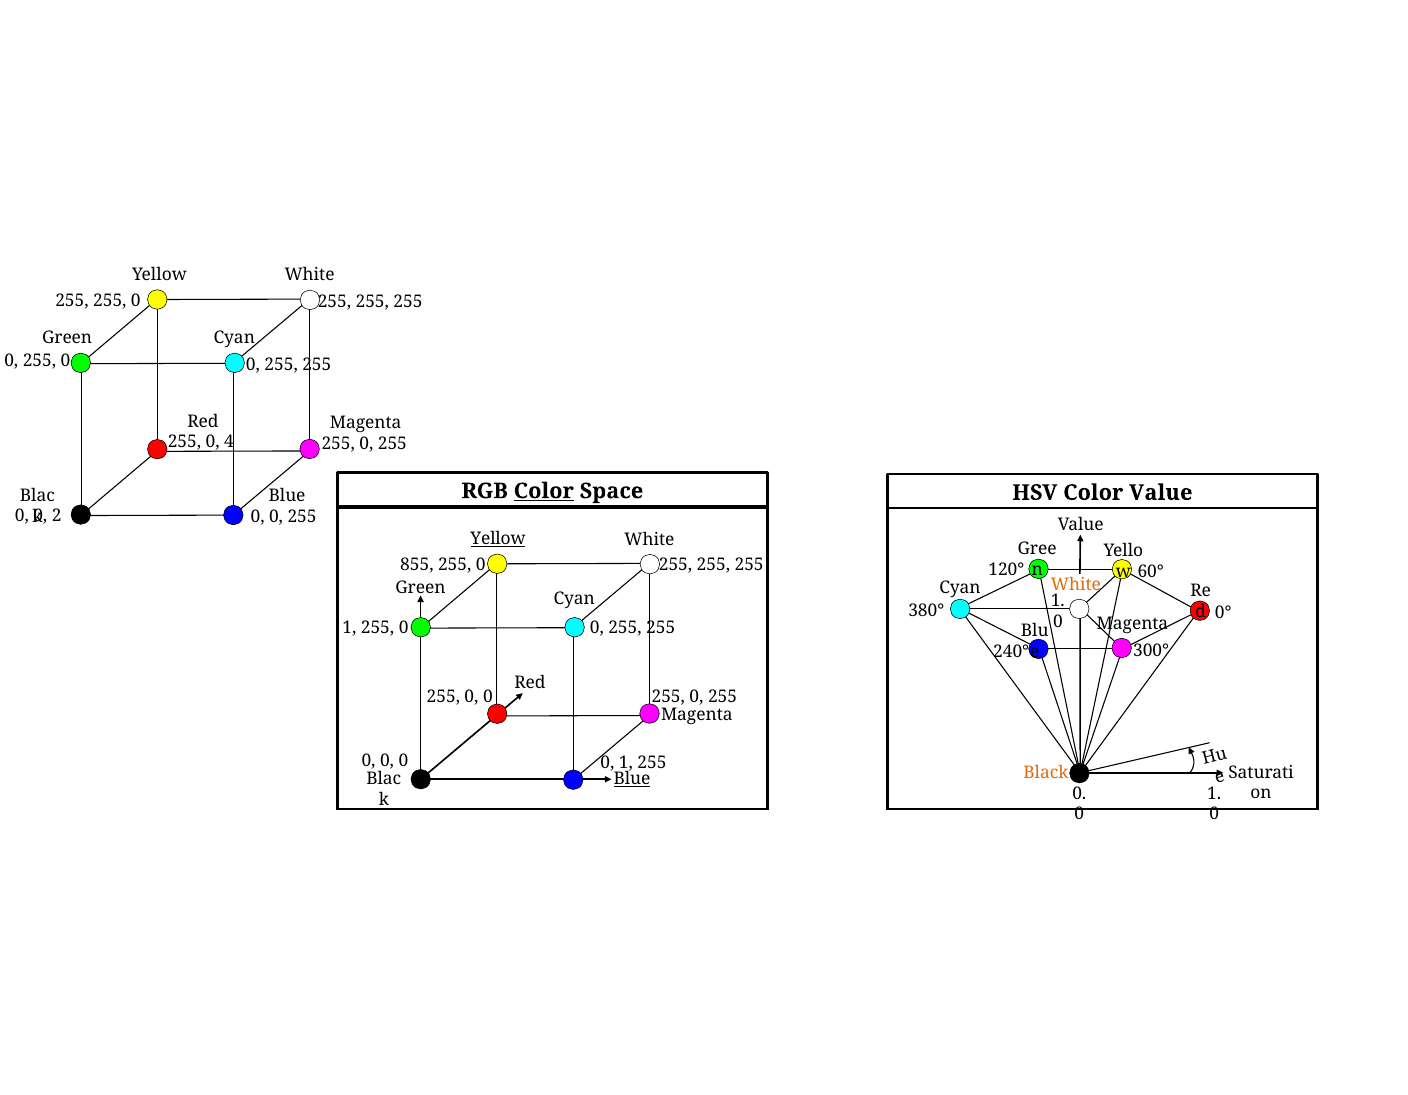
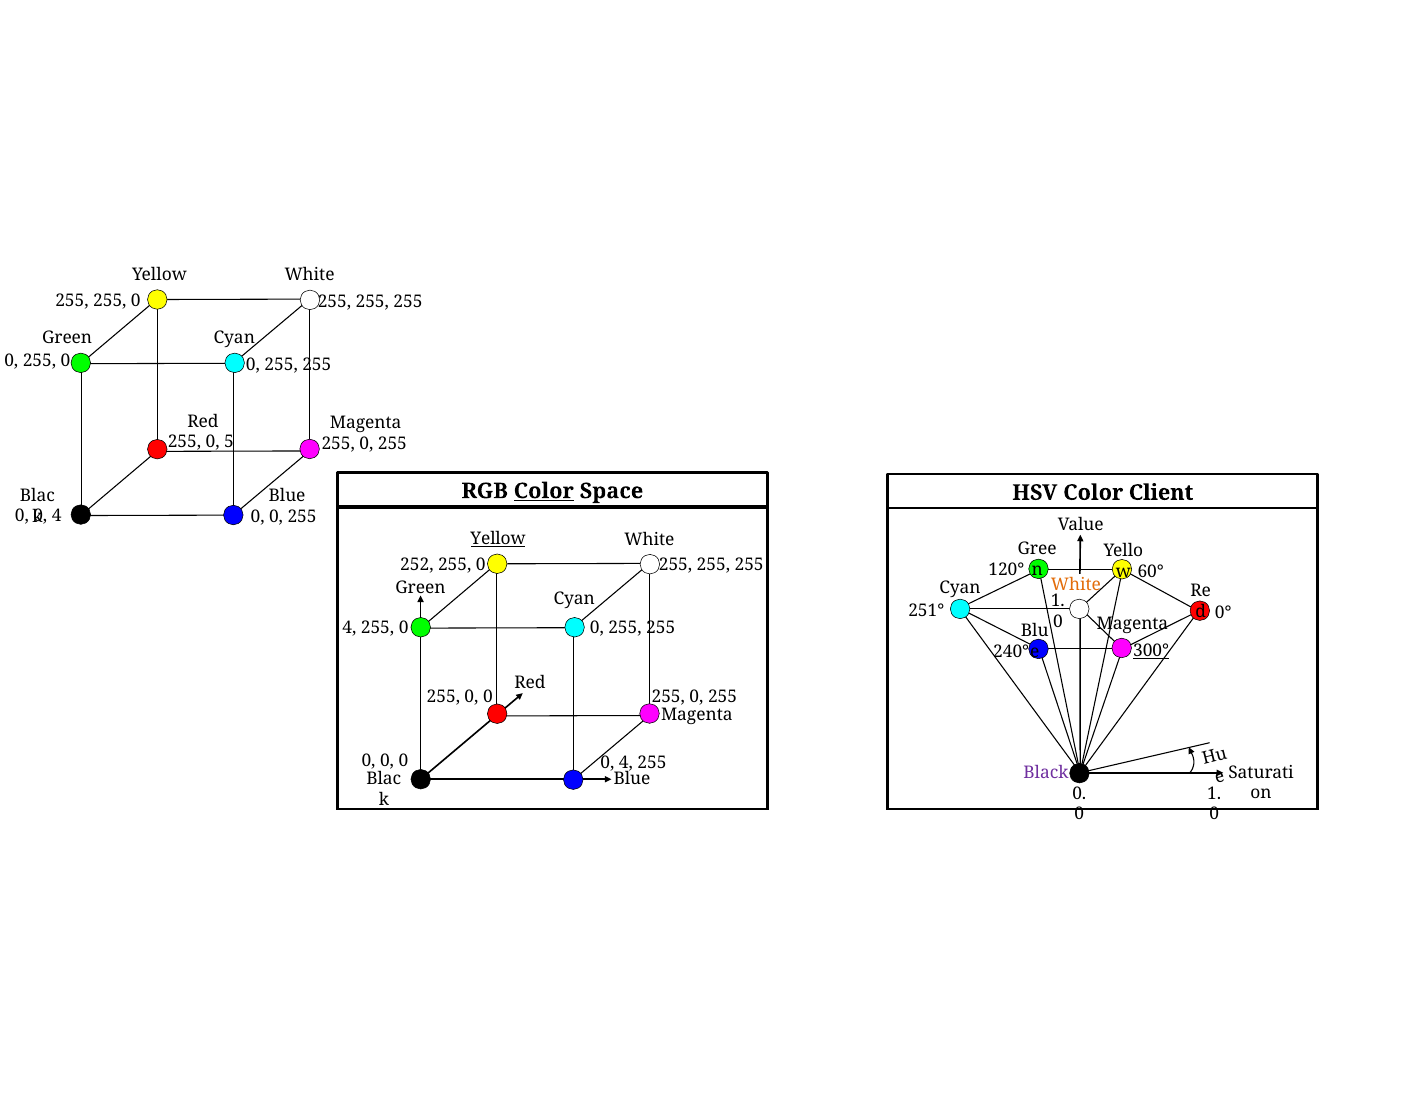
4: 4 -> 5 (229, 442)
Color Value: Value -> Client (1161, 493)
2: 2 -> 4 (57, 516)
855: 855 -> 252 (417, 565)
380°: 380° -> 251° (926, 611)
1: 1 -> 4 (349, 628)
300° underline: none -> present (1151, 651)
1: 1 -> 4 (626, 762)
Black colour: orange -> purple (1046, 772)
Blue underline: present -> none (632, 779)
